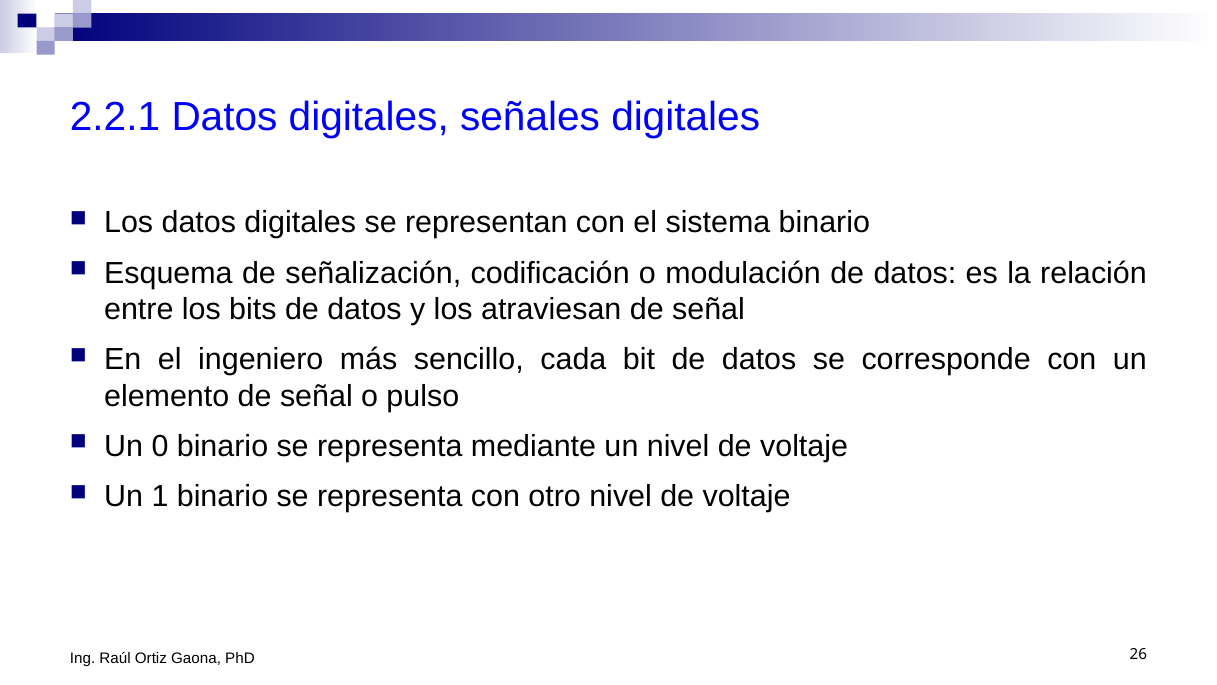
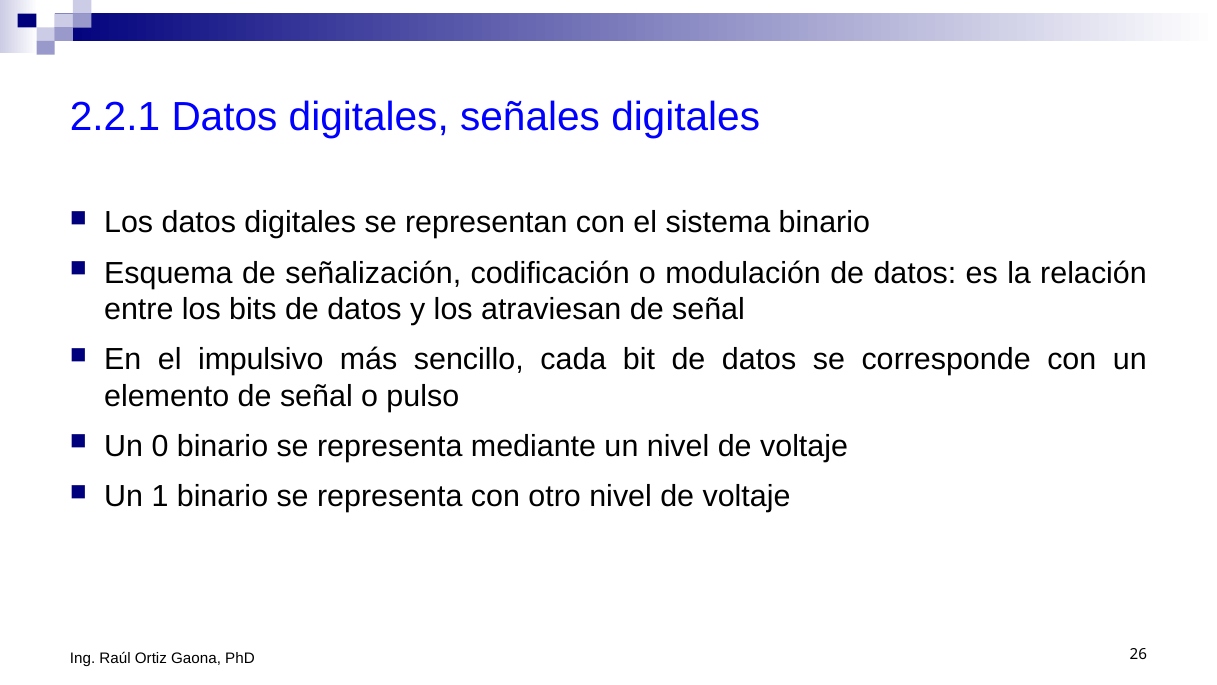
ingeniero: ingeniero -> impulsivo (261, 360)
